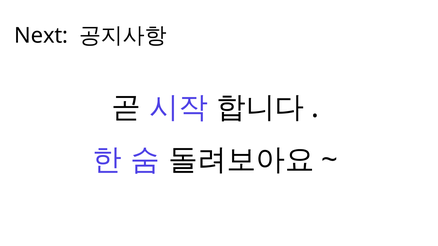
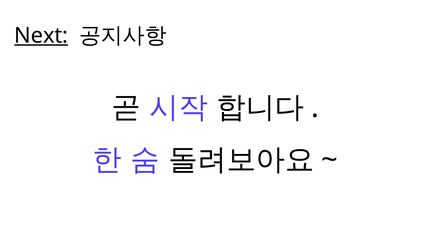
Next underline: none -> present (41, 36)
